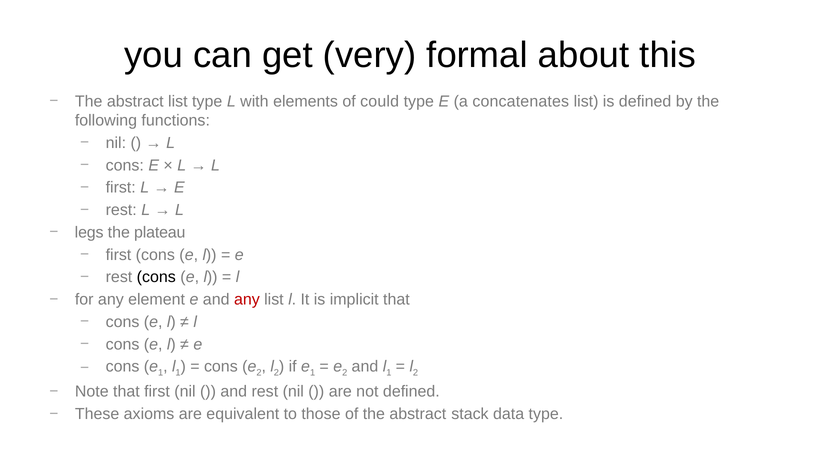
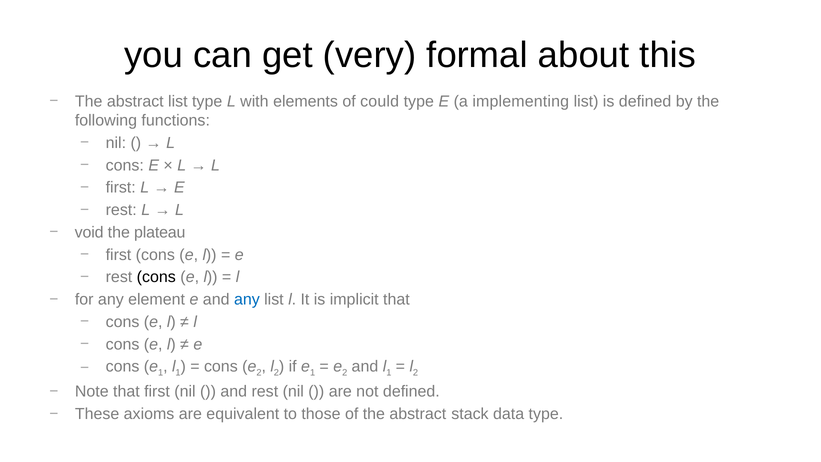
concatenates: concatenates -> implementing (521, 101)
legs: legs -> void (89, 232)
any colour: red -> blue (247, 299)
